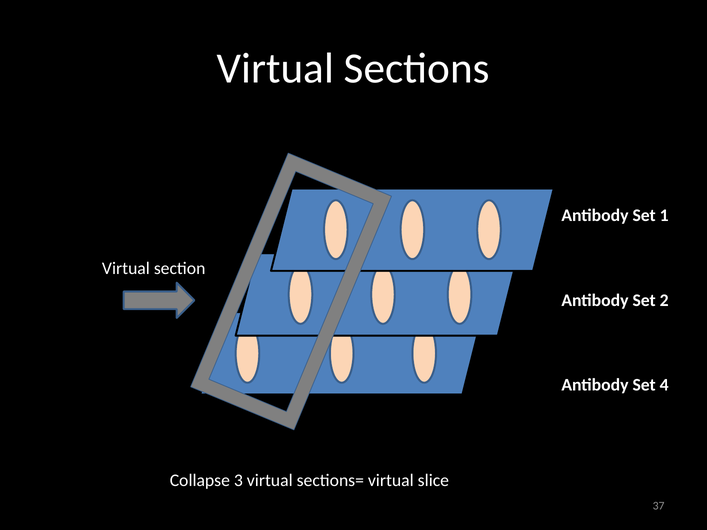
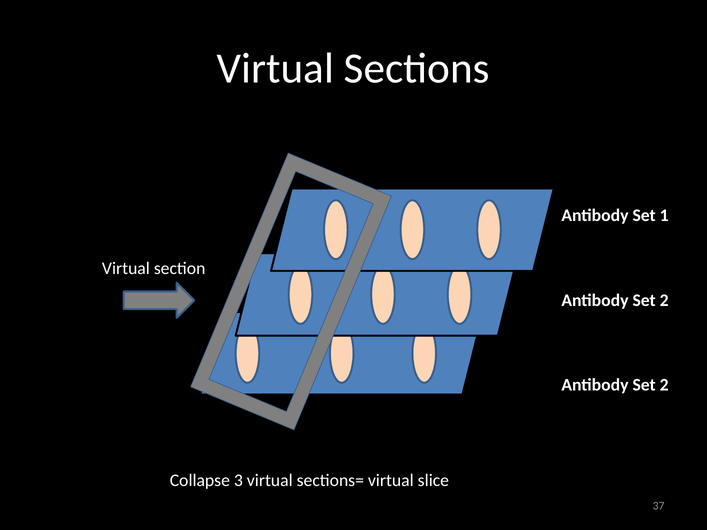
4: 4 -> 2 (664, 385)
